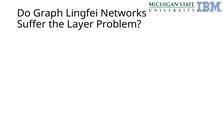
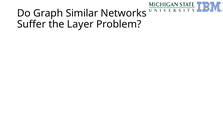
Lingfei: Lingfei -> Similar (82, 13)
